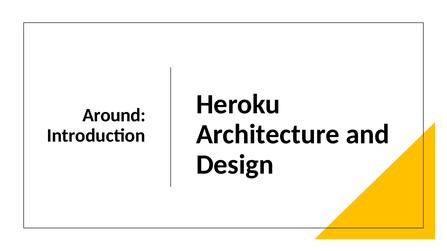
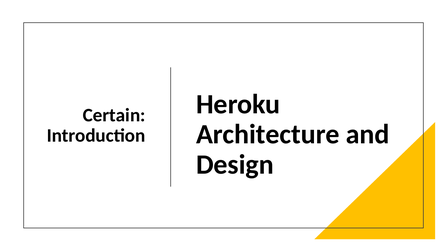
Around: Around -> Certain (114, 115)
